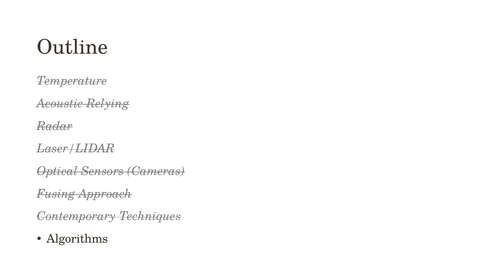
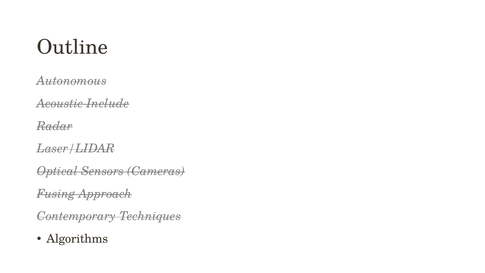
Temperature: Temperature -> Autonomous (72, 81)
Relying: Relying -> Include (108, 103)
